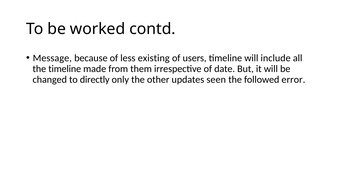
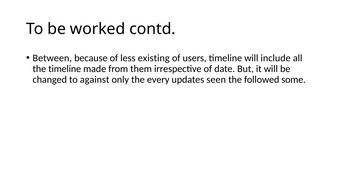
Message: Message -> Between (52, 58)
directly: directly -> against (95, 80)
other: other -> every (158, 80)
error: error -> some (294, 80)
